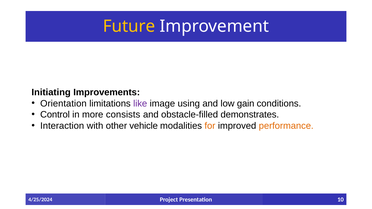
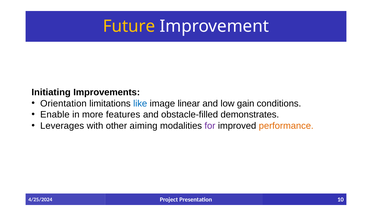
like colour: purple -> blue (140, 104)
using: using -> linear (189, 104)
Control: Control -> Enable (55, 115)
consists: consists -> features (123, 115)
Interaction: Interaction -> Leverages (62, 126)
vehicle: vehicle -> aiming (144, 126)
for colour: orange -> purple (210, 126)
